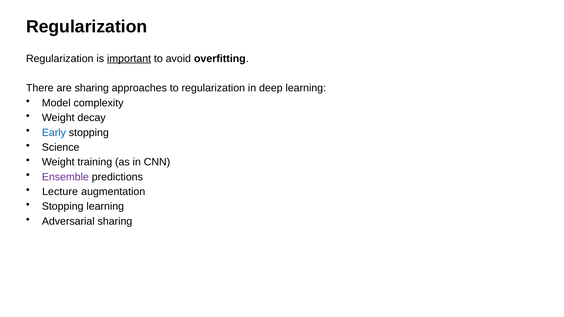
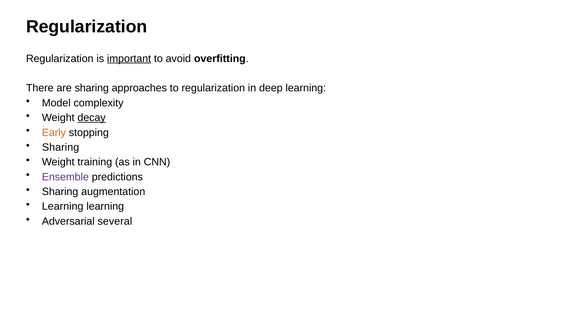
decay underline: none -> present (92, 118)
Early colour: blue -> orange (54, 133)
Science: Science -> Sharing (61, 147)
Lecture: Lecture -> Sharing (60, 192)
Stopping: Stopping -> Learning (63, 207)
Adversarial sharing: sharing -> several (115, 221)
